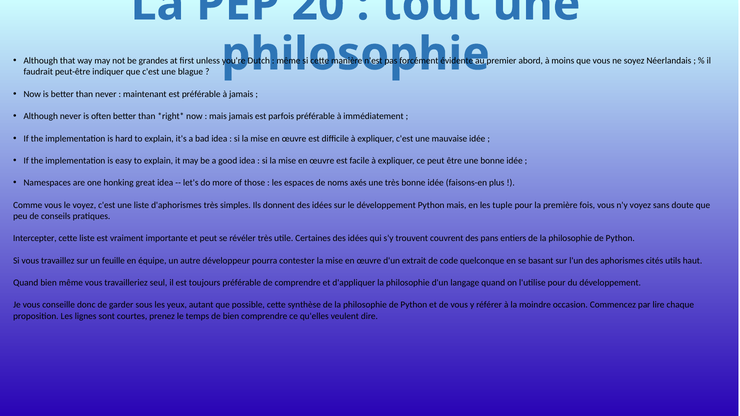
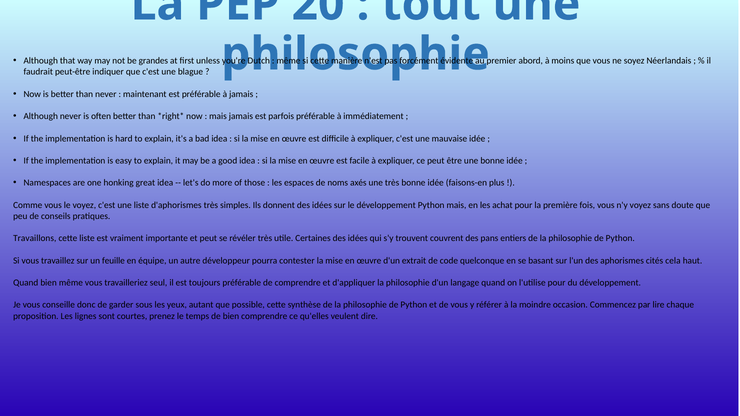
tuple: tuple -> achat (503, 205)
Intercepter: Intercepter -> Travaillons (35, 238)
utils: utils -> cela (673, 261)
